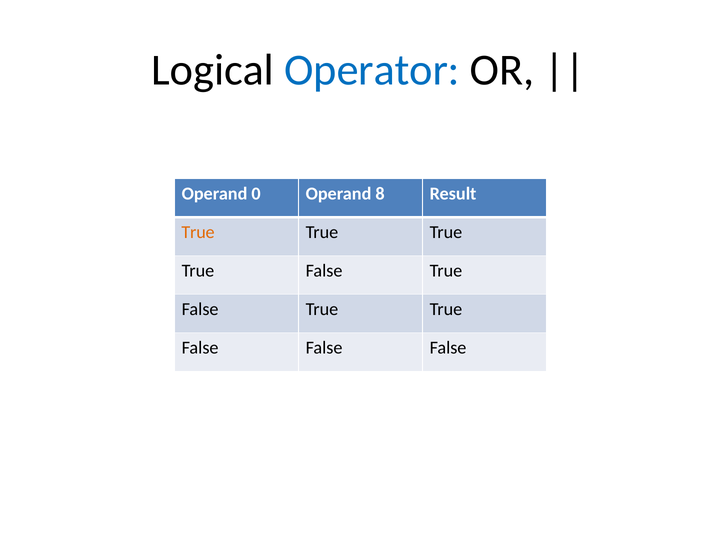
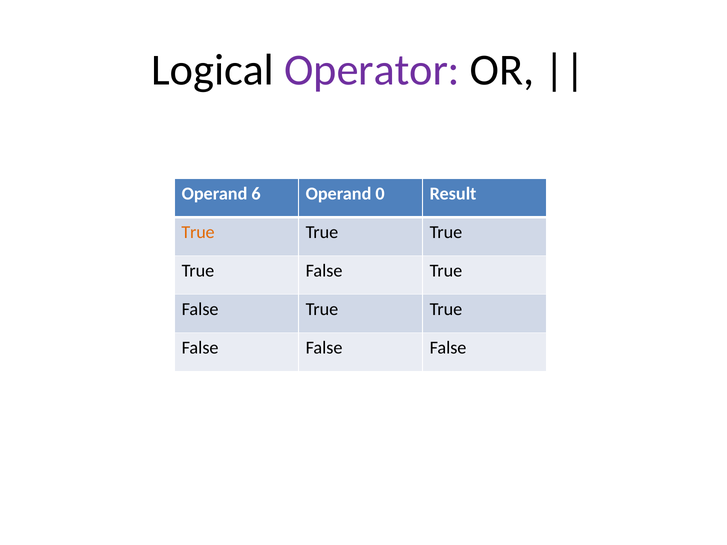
Operator colour: blue -> purple (372, 70)
0: 0 -> 6 (256, 194)
8: 8 -> 0 (380, 194)
